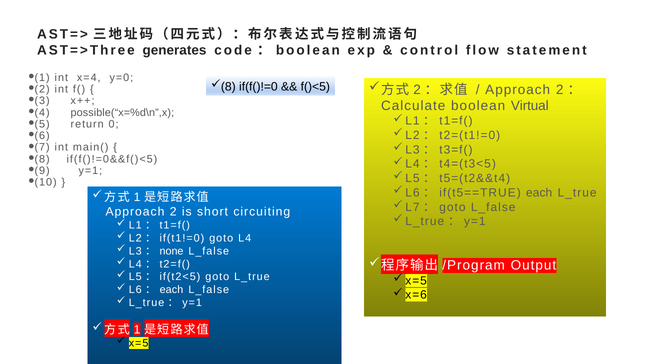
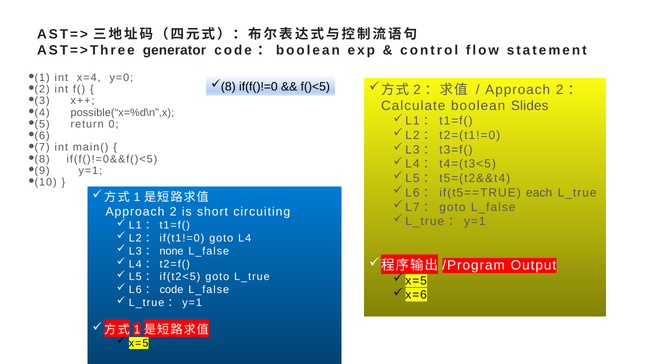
generates: generates -> generator (174, 50)
Virtual: Virtual -> Slides (530, 106)
each: each -> code (171, 290)
